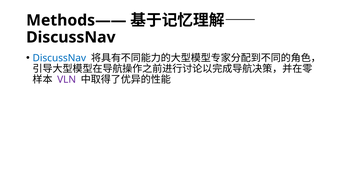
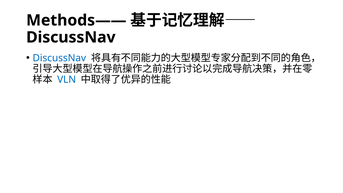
VLN colour: purple -> blue (67, 80)
